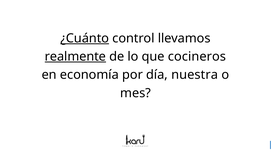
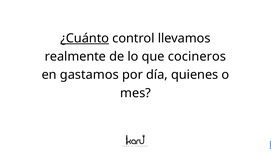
realmente underline: present -> none (75, 57)
economía: economía -> gastamos (89, 75)
nuestra: nuestra -> quienes (195, 75)
